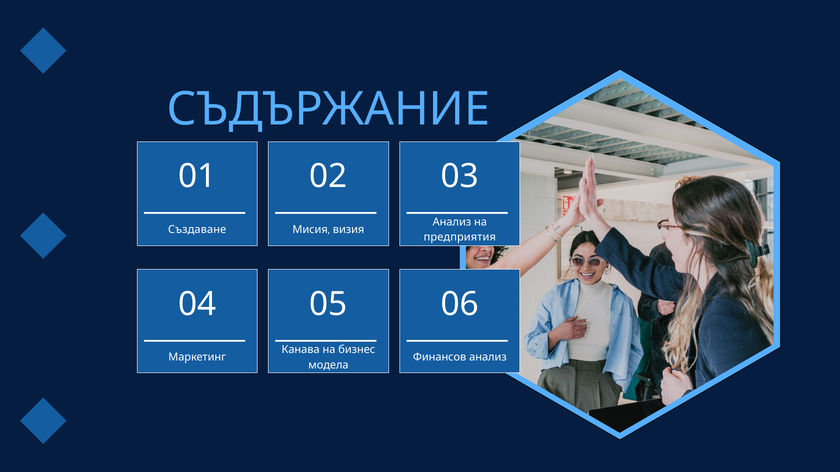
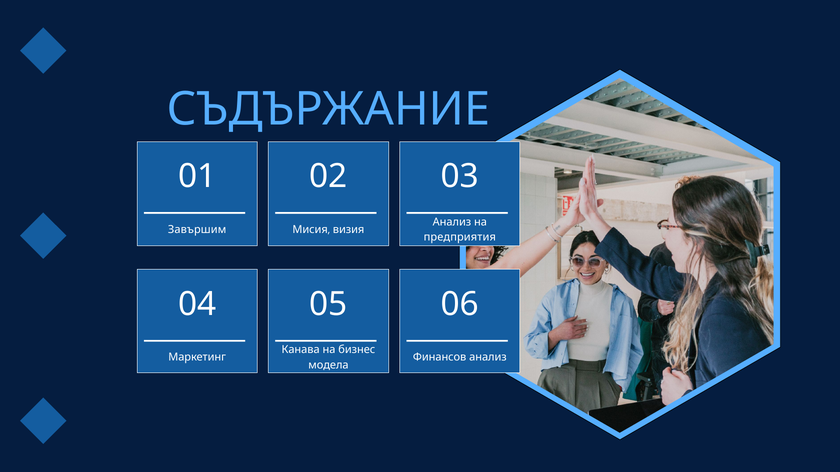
Създаване: Създаване -> Завършим (197, 230)
